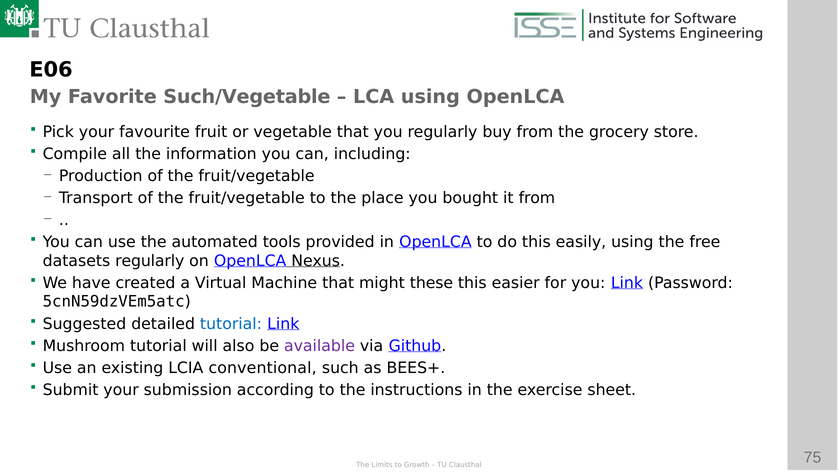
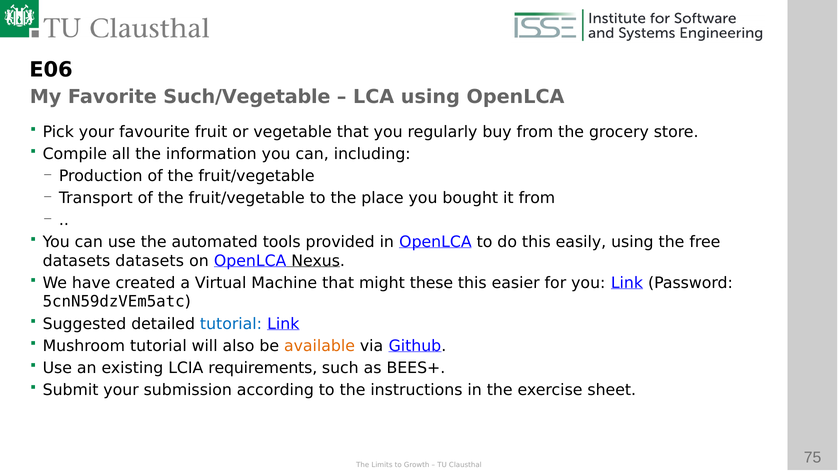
datasets regularly: regularly -> datasets (150, 261)
available colour: purple -> orange (320, 346)
conventional: conventional -> requirements (263, 368)
